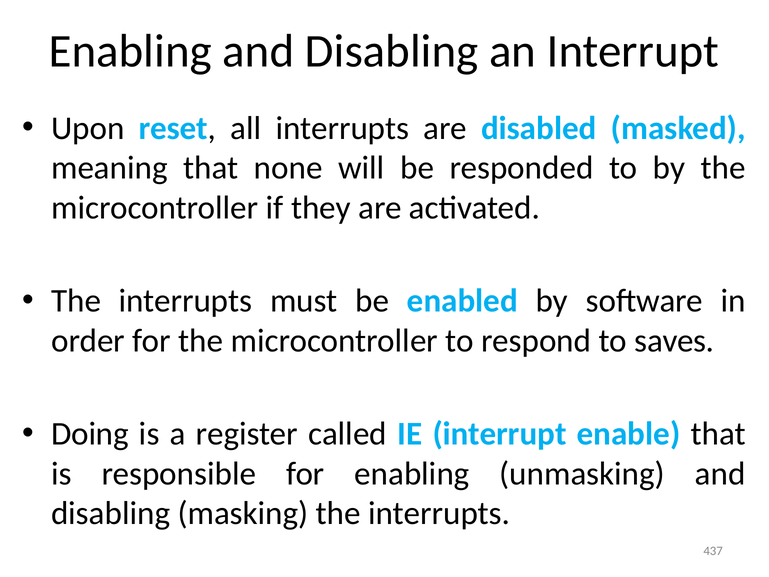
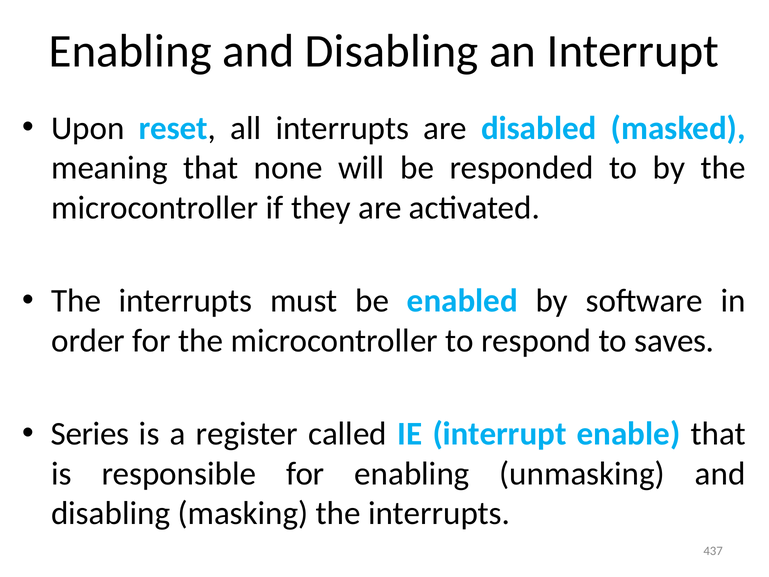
Doing: Doing -> Series (90, 434)
